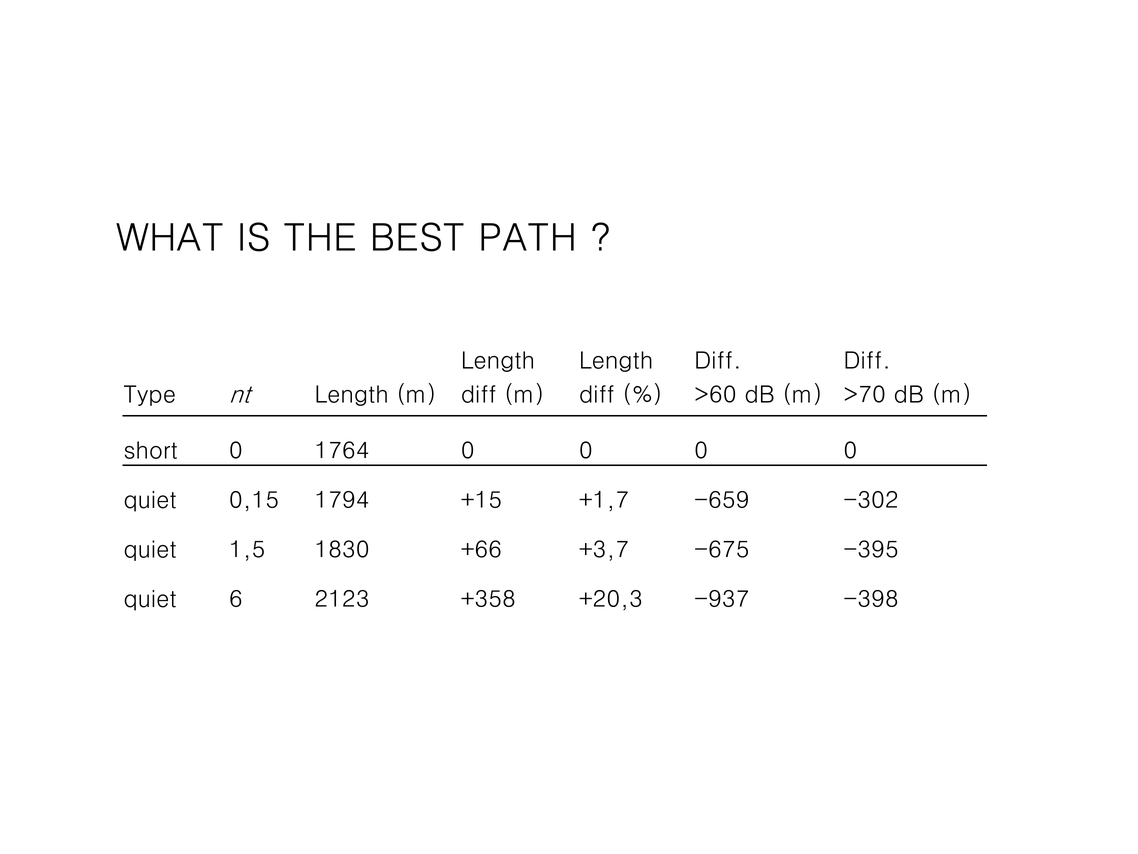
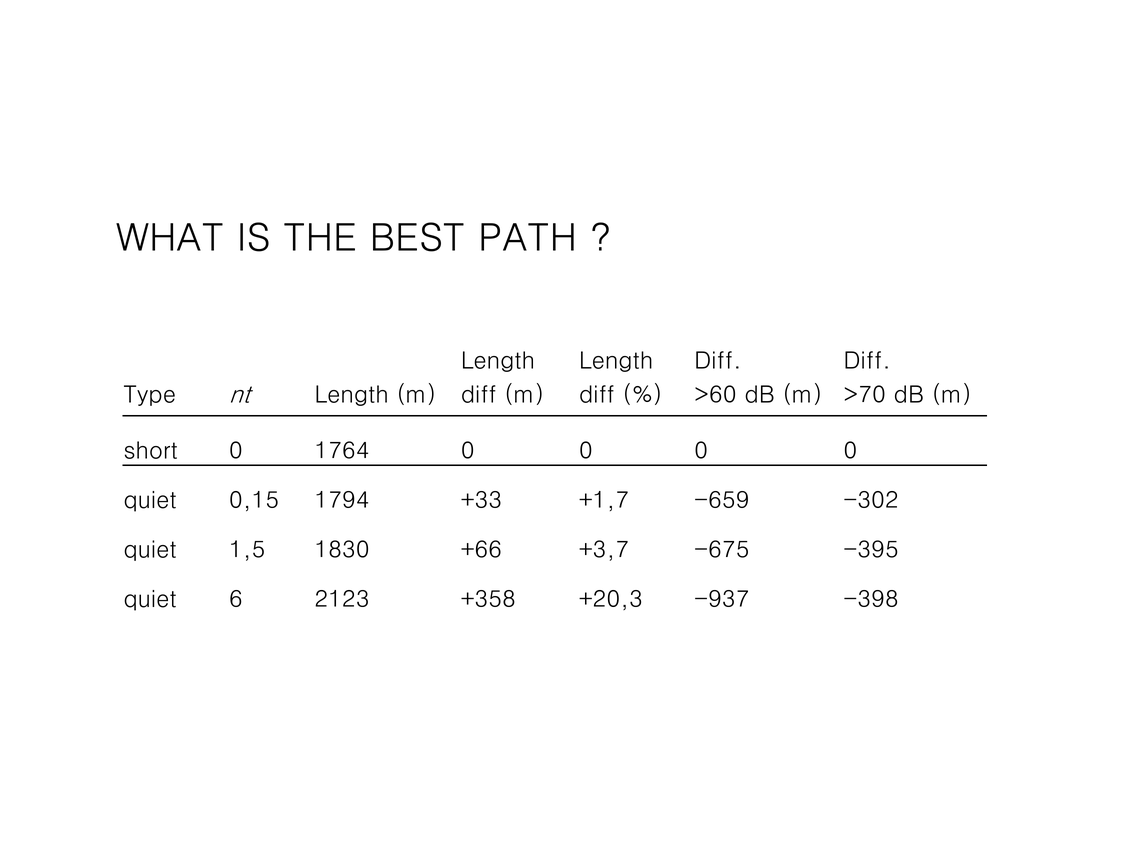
+15: +15 -> +33 (481, 500)
